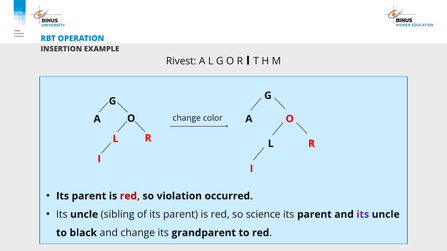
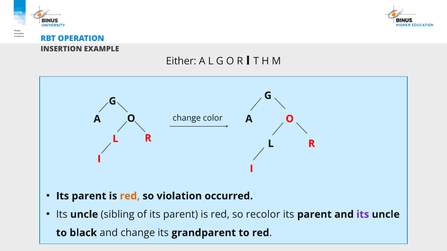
Rivest: Rivest -> Either (181, 61)
red colour: red -> orange (130, 196)
science: science -> recolor (263, 215)
